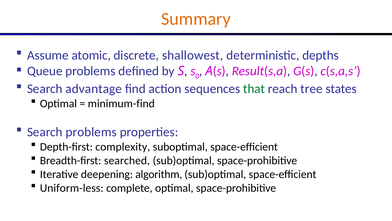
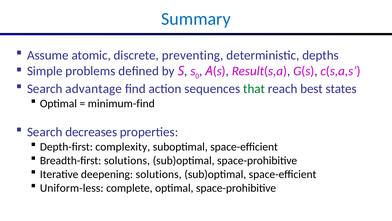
Summary colour: orange -> blue (196, 19)
shallowest: shallowest -> preventing (193, 55)
Queue: Queue -> Simple (45, 71)
tree: tree -> best (312, 89)
Search problems: problems -> decreases (91, 132)
Breadth-first searched: searched -> solutions (127, 160)
deepening algorithm: algorithm -> solutions (159, 174)
